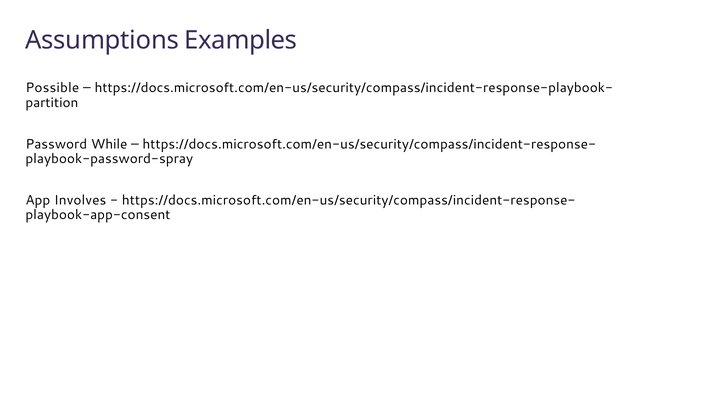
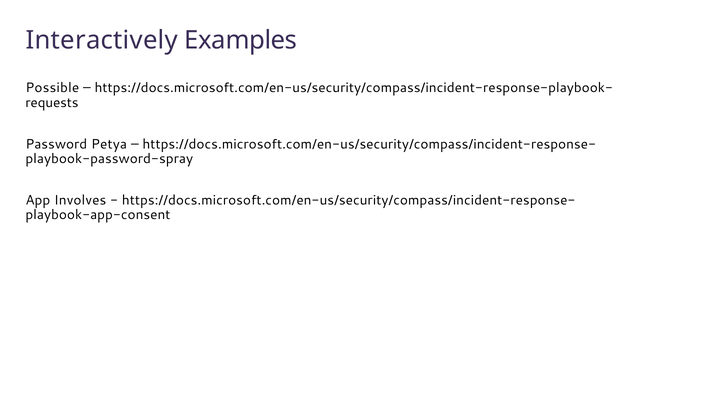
Assumptions: Assumptions -> Interactively (102, 40)
partition: partition -> requests (52, 103)
While: While -> Petya (109, 144)
